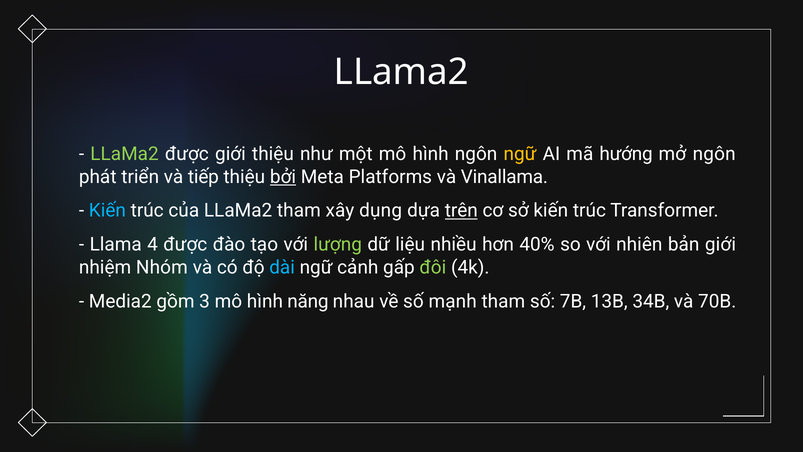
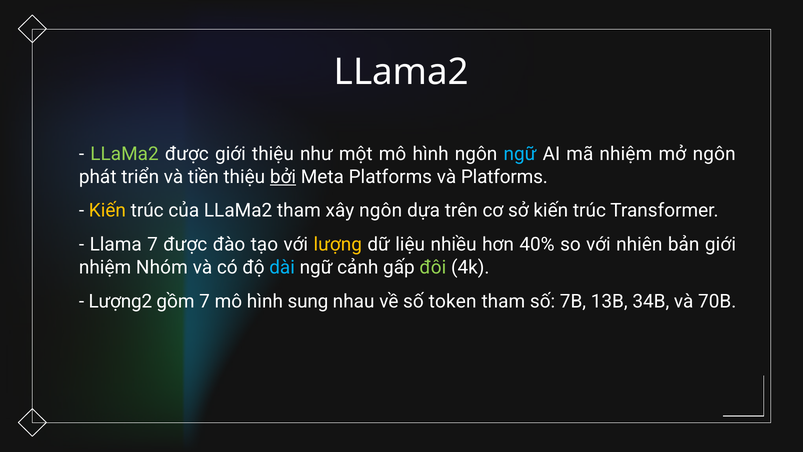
ngữ colour: yellow -> light blue (520, 154)
mã hướng: hướng -> nhiệm (626, 154)
tiếp: tiếp -> tiền (203, 177)
và Vinallama: Vinallama -> Platforms (504, 177)
Kiến colour: light blue -> yellow (107, 211)
xây dụng: dụng -> ngôn (381, 211)
trên underline: present -> none (461, 211)
Llama 4: 4 -> 7 (153, 244)
lượng colour: light green -> yellow (338, 244)
Media2: Media2 -> Lượng2 (120, 301)
gồm 3: 3 -> 7 (205, 301)
năng: năng -> sung (308, 301)
mạnh: mạnh -> token (453, 301)
